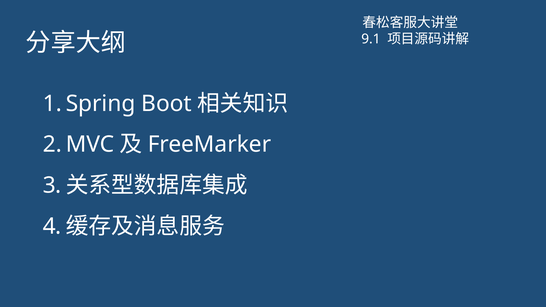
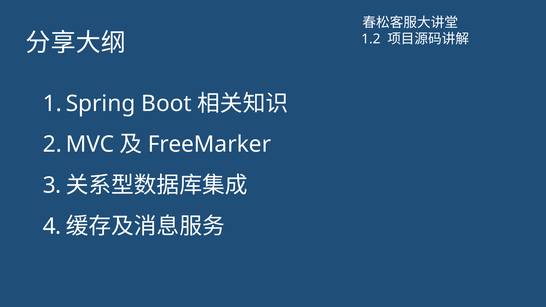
9.1: 9.1 -> 1.2 (371, 39)
